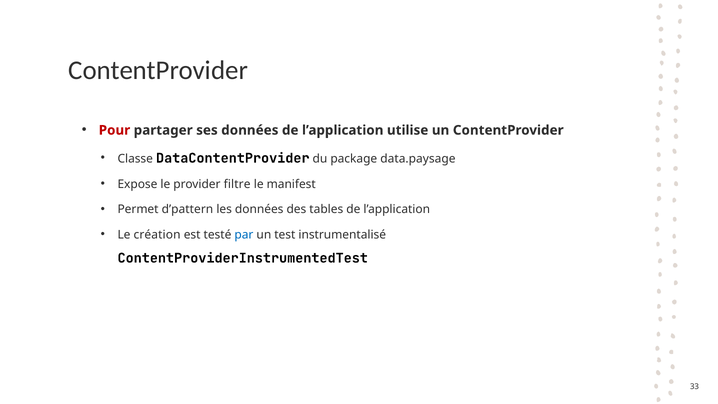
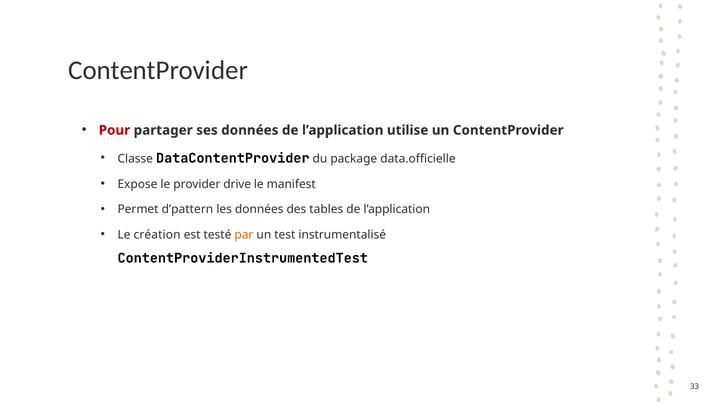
data.paysage: data.paysage -> data.officielle (418, 159)
filtre: filtre -> drive (237, 184)
par colour: blue -> orange (244, 235)
